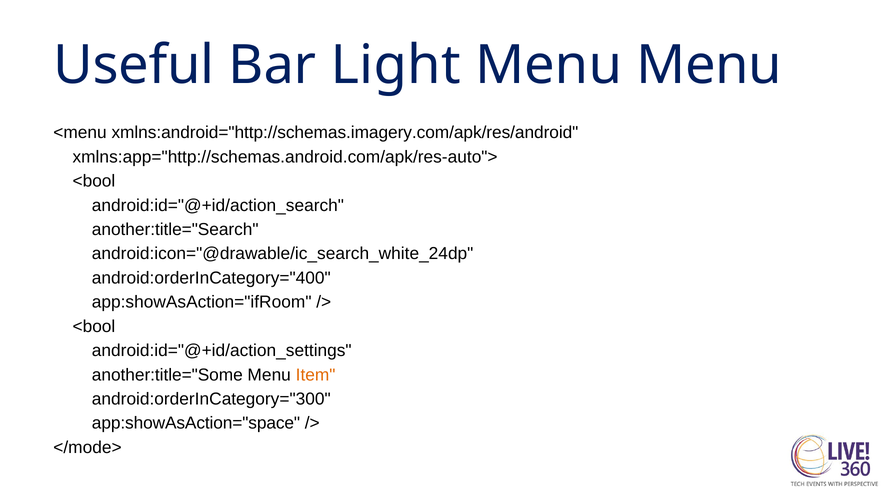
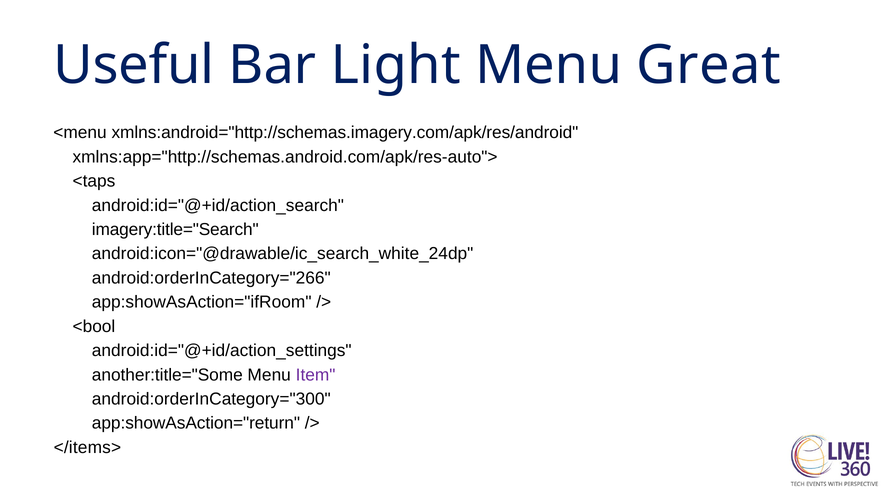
Menu Menu: Menu -> Great (709, 65)
<bool: <bool -> <taps (94, 181)
another:title="Search: another:title="Search -> imagery:title="Search (175, 230)
android:orderInCategory="400: android:orderInCategory="400 -> android:orderInCategory="266 (211, 278)
Item colour: orange -> purple (316, 375)
app:showAsAction="space: app:showAsAction="space -> app:showAsAction="return (196, 423)
</mode>: </mode> -> </items> (87, 448)
